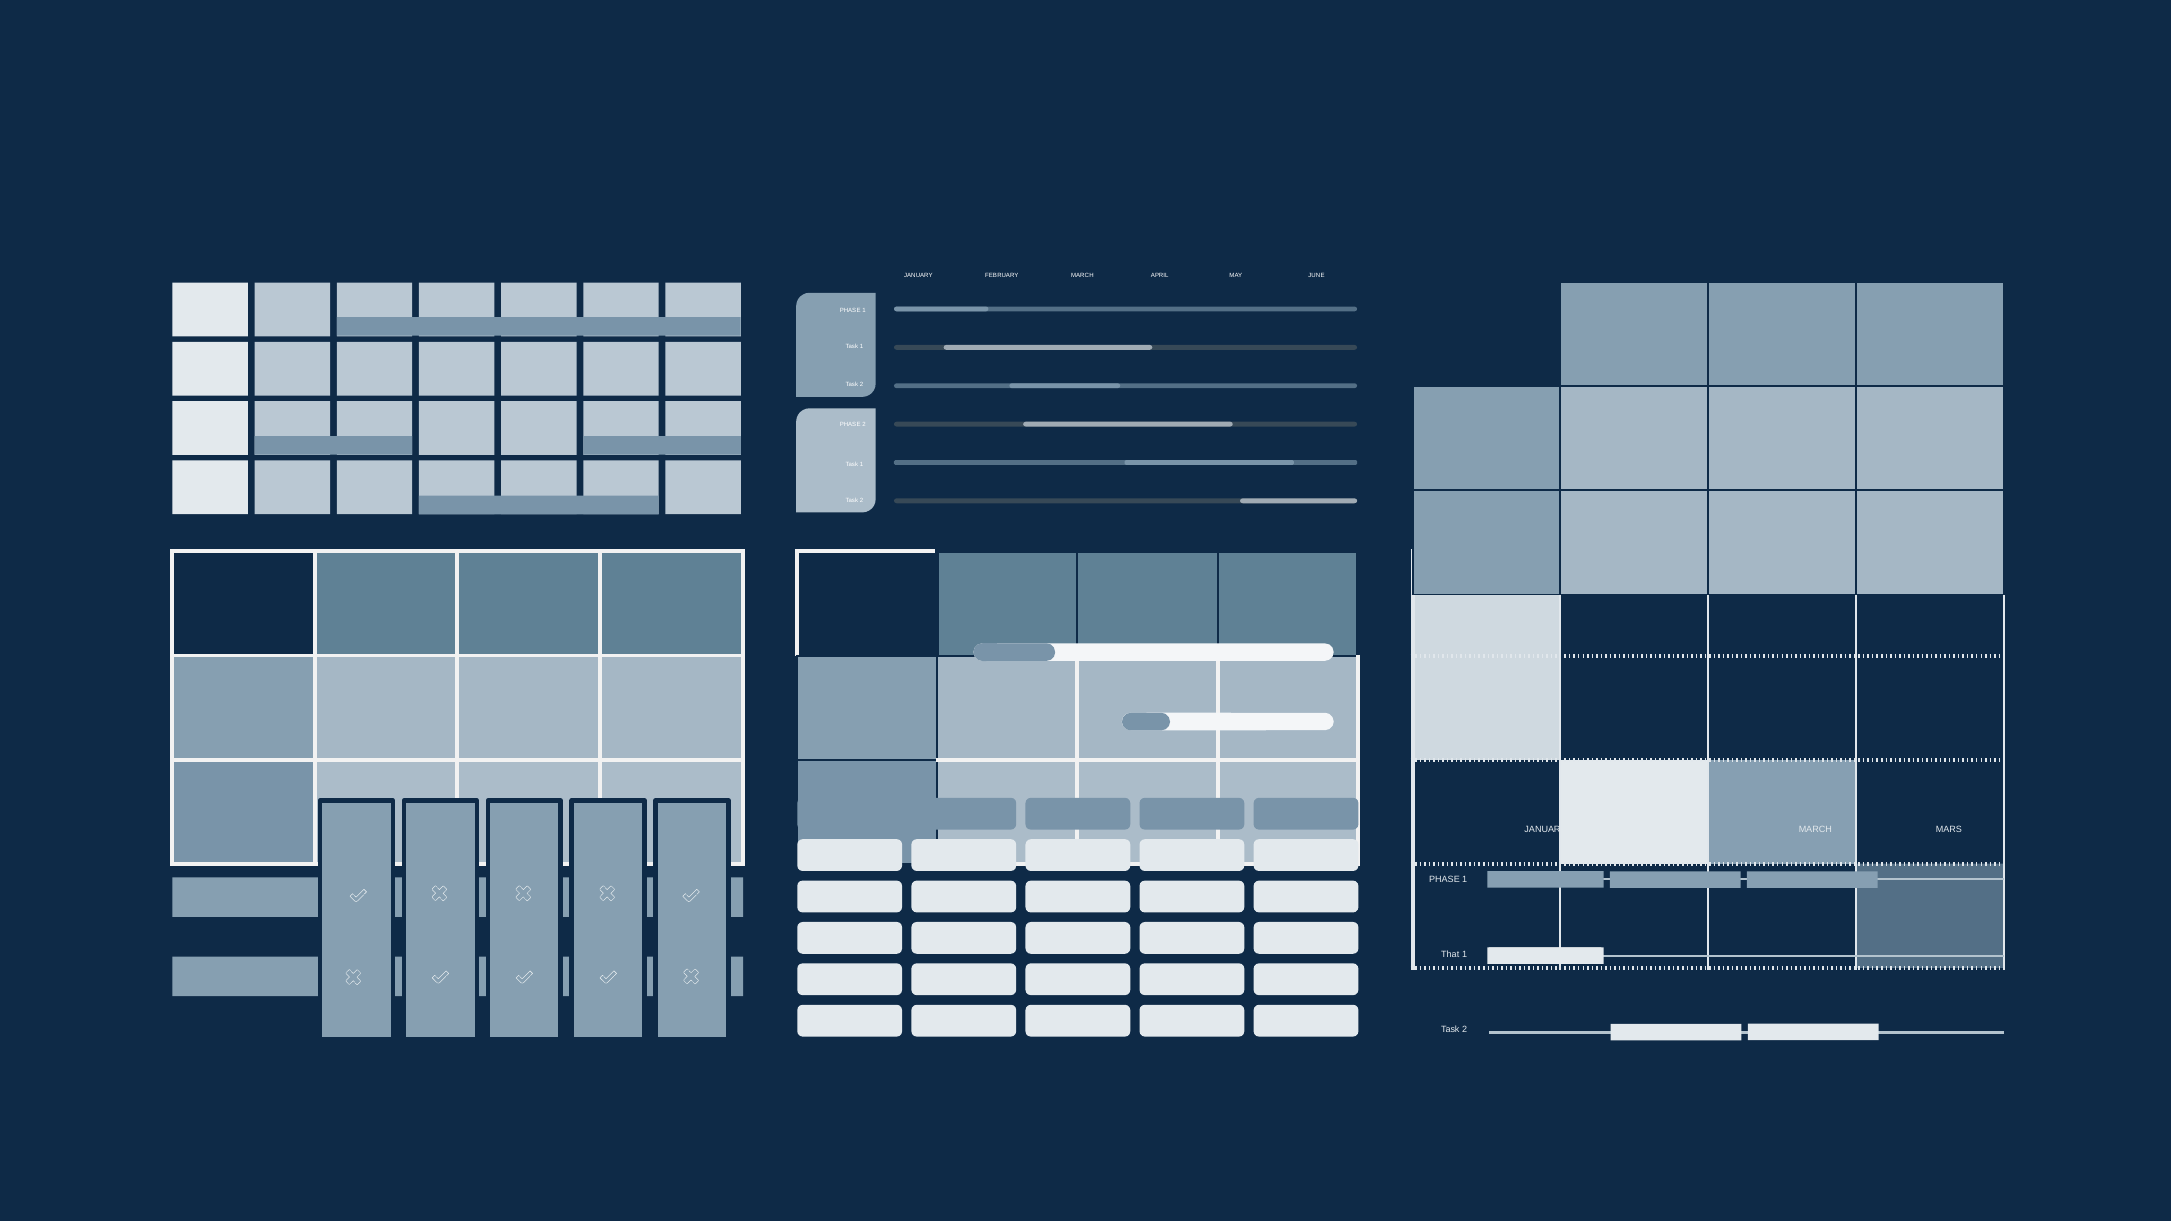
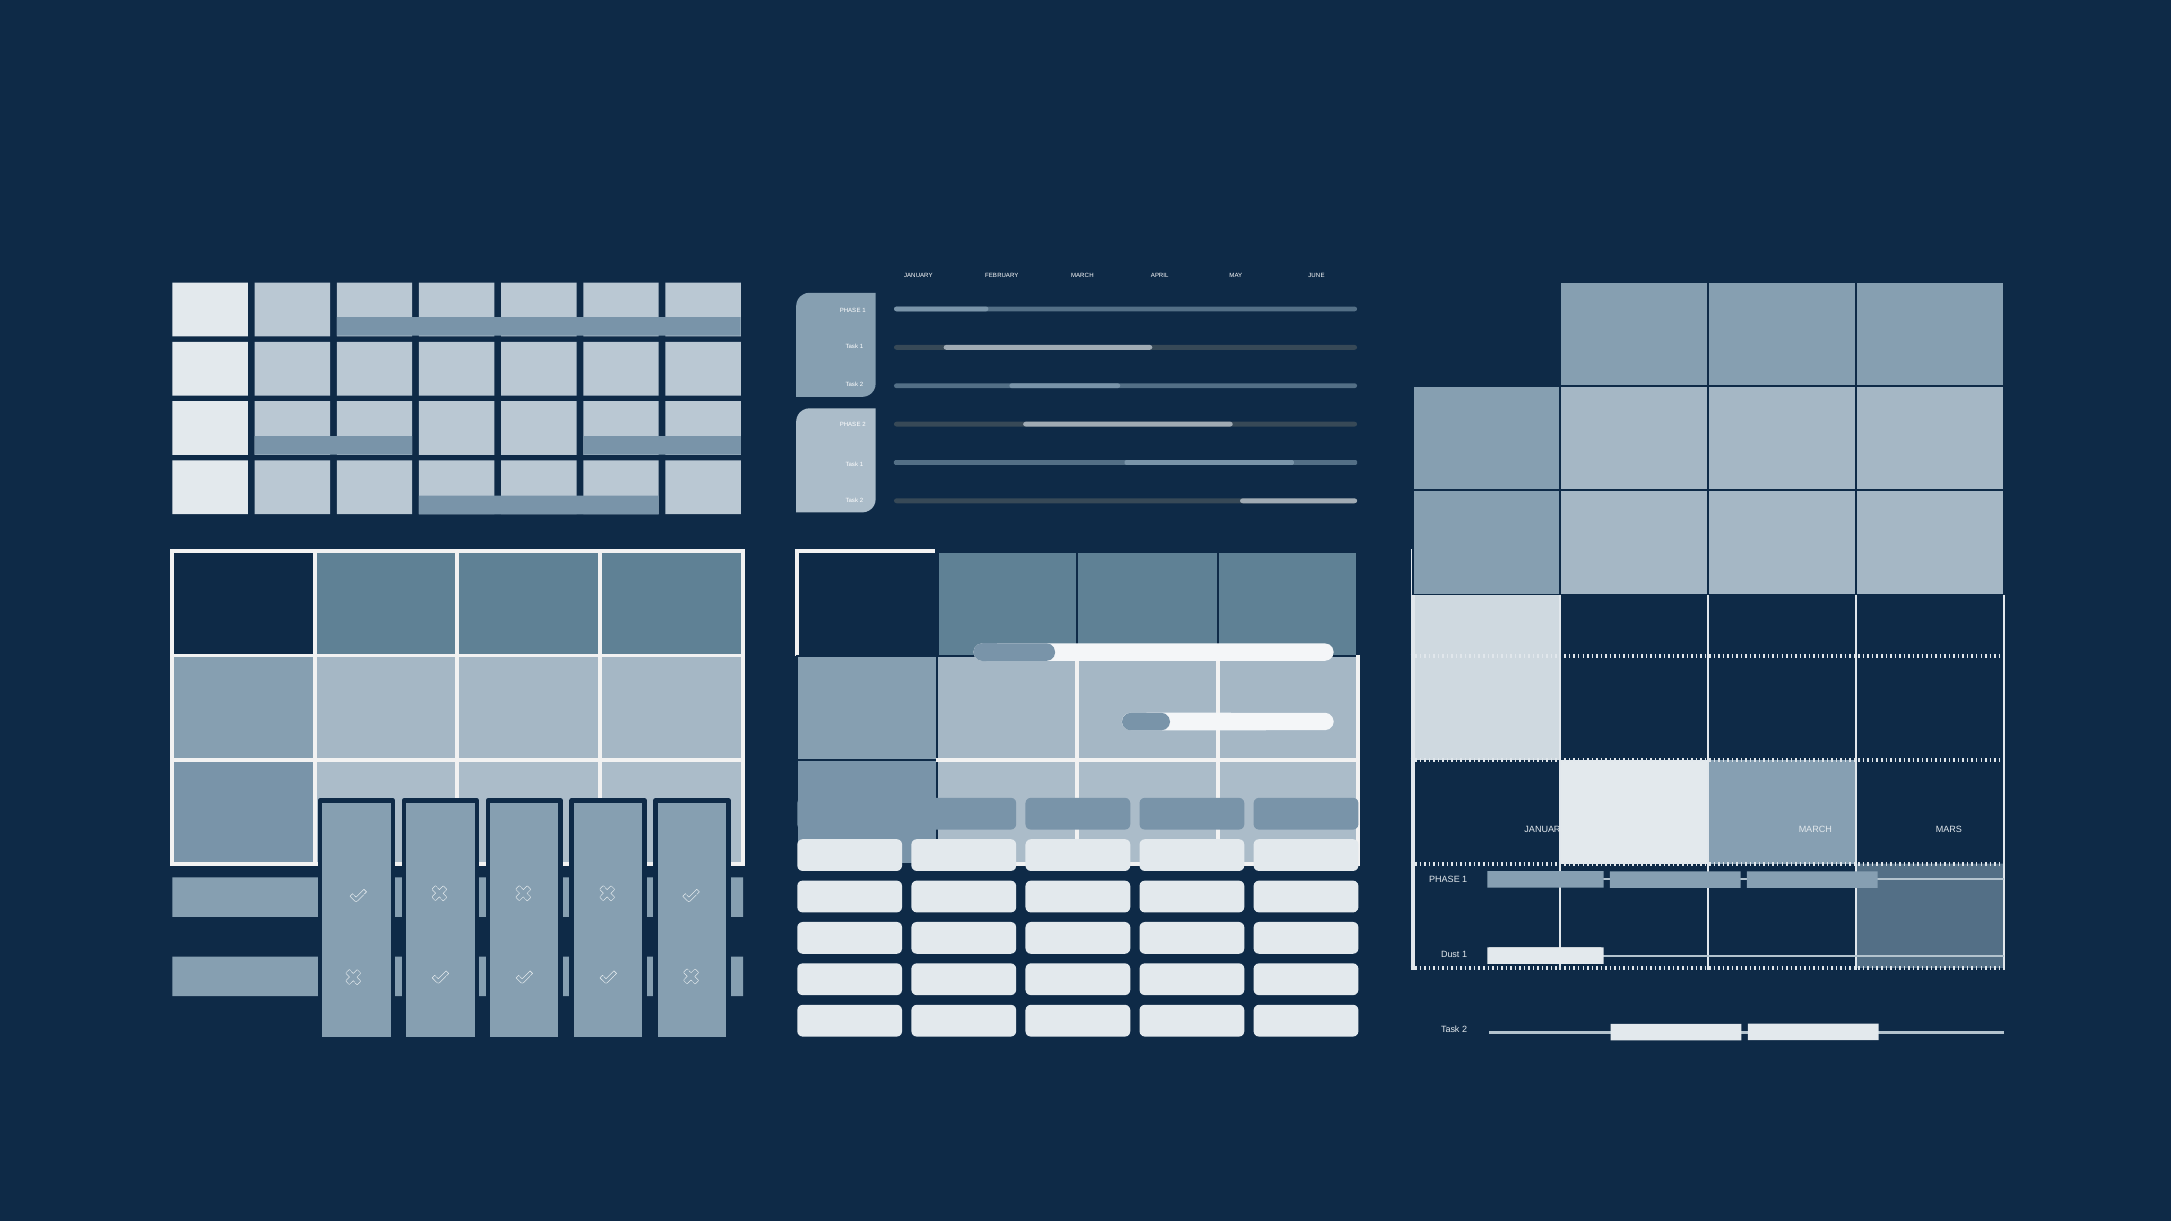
That: That -> Dust (1450, 955)
